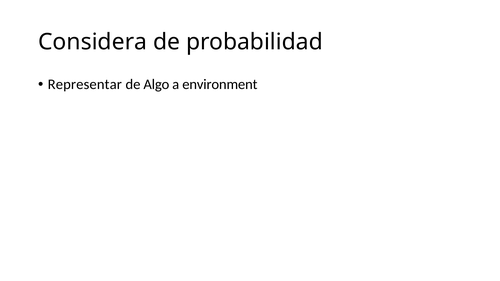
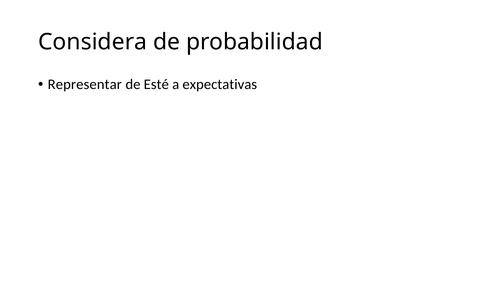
Algo: Algo -> Esté (156, 85)
environment: environment -> expectativas (220, 85)
